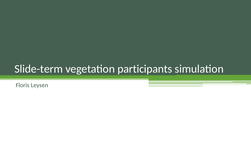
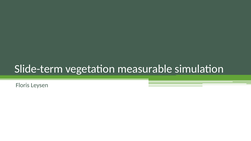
participants: participants -> measurable (145, 69)
